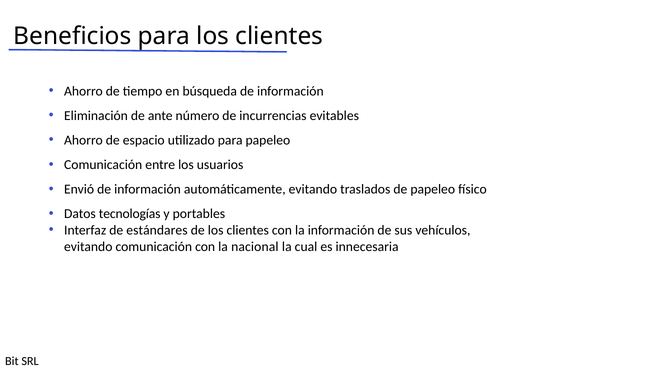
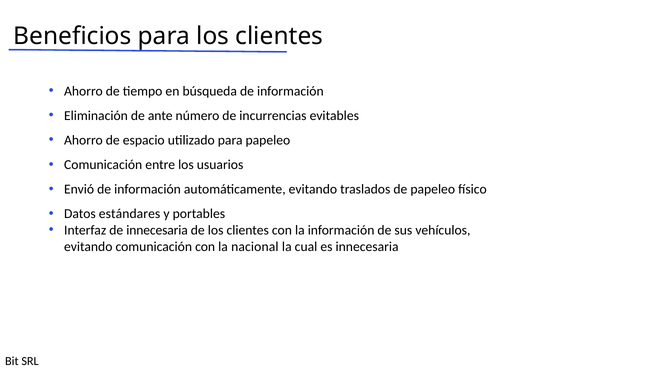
tecnologías: tecnologías -> estándares (130, 213)
de estándares: estándares -> innecesaria (157, 230)
